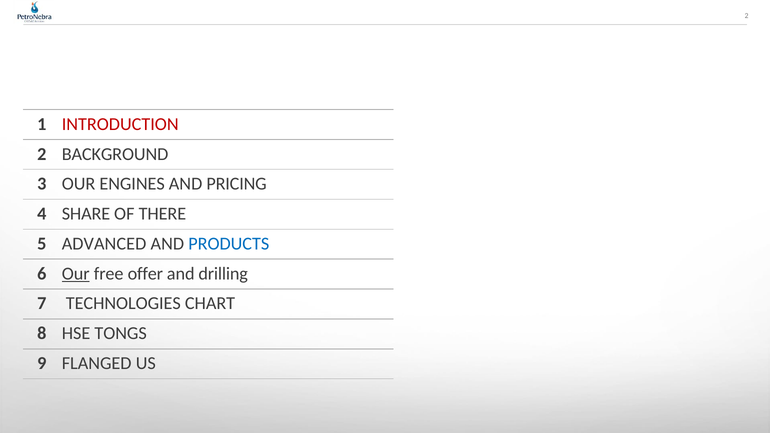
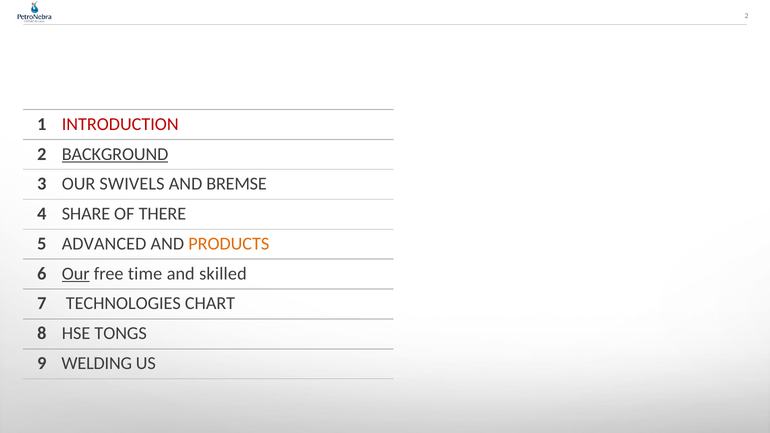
BACKGROUND underline: none -> present (115, 154)
ENGINES: ENGINES -> SWIVELS (132, 184)
PRICING: PRICING -> BREMSE (237, 184)
PRODUCTS colour: blue -> orange (229, 244)
offer: offer -> time (145, 274)
drilling: drilling -> skilled (223, 274)
FLANGED: FLANGED -> WELDING (97, 363)
